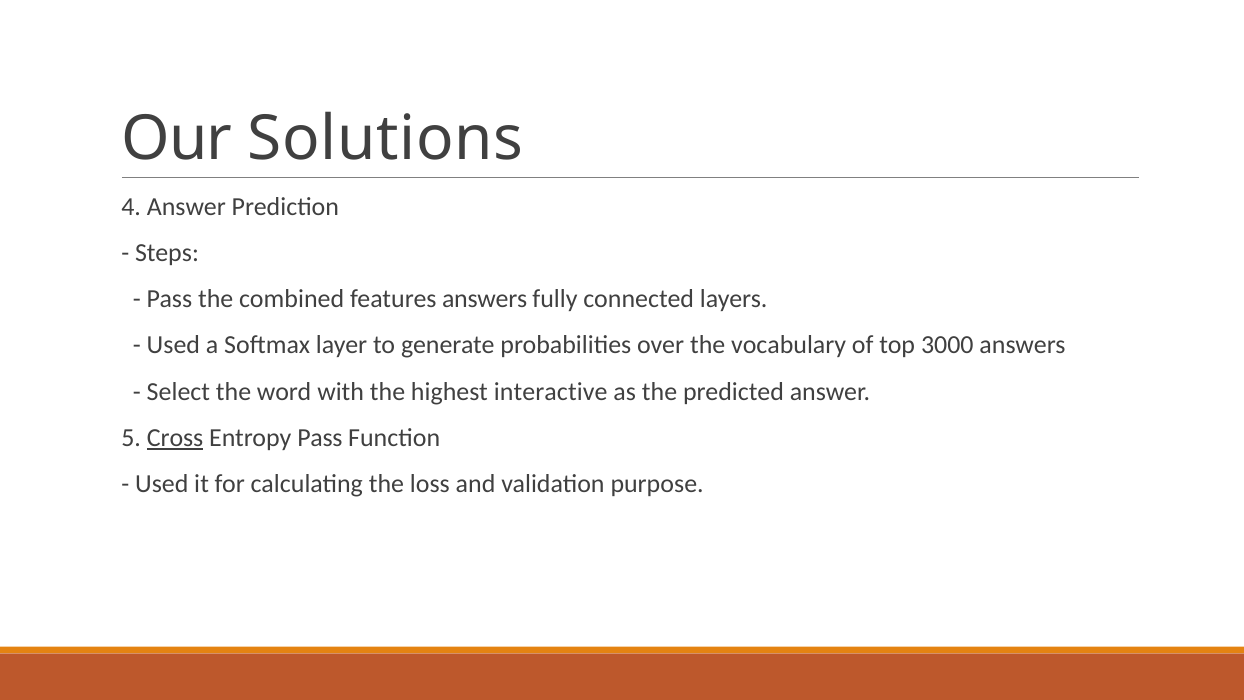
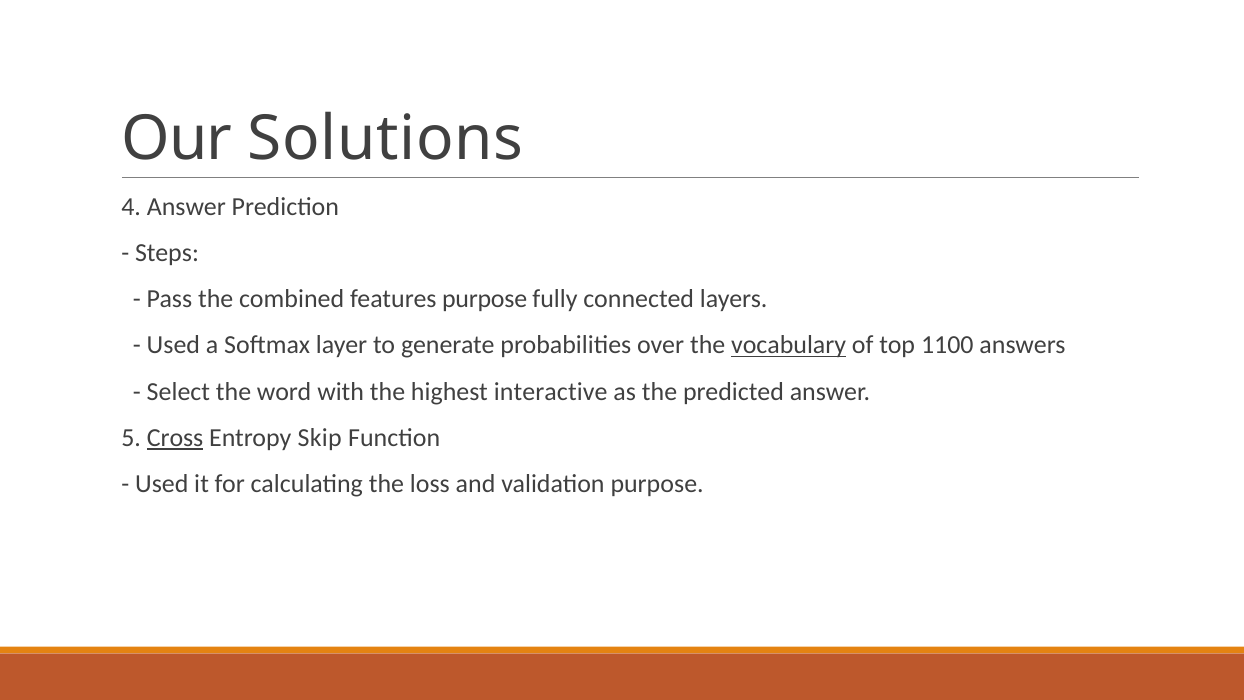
features answers: answers -> purpose (485, 299)
vocabulary underline: none -> present (789, 345)
3000: 3000 -> 1100 (947, 345)
Entropy Pass: Pass -> Skip (320, 438)
